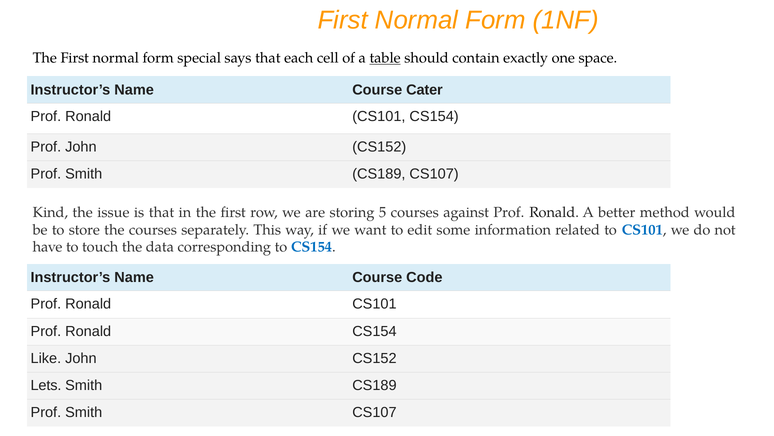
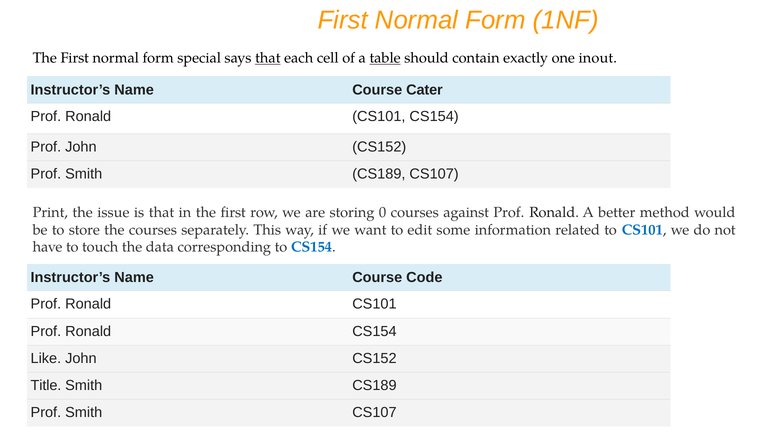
that underline: none -> present (268, 58)
space: space -> inout (598, 58)
Kind: Kind -> Print (50, 212)
5: 5 -> 0 (383, 212)
Lets: Lets -> Title (46, 385)
